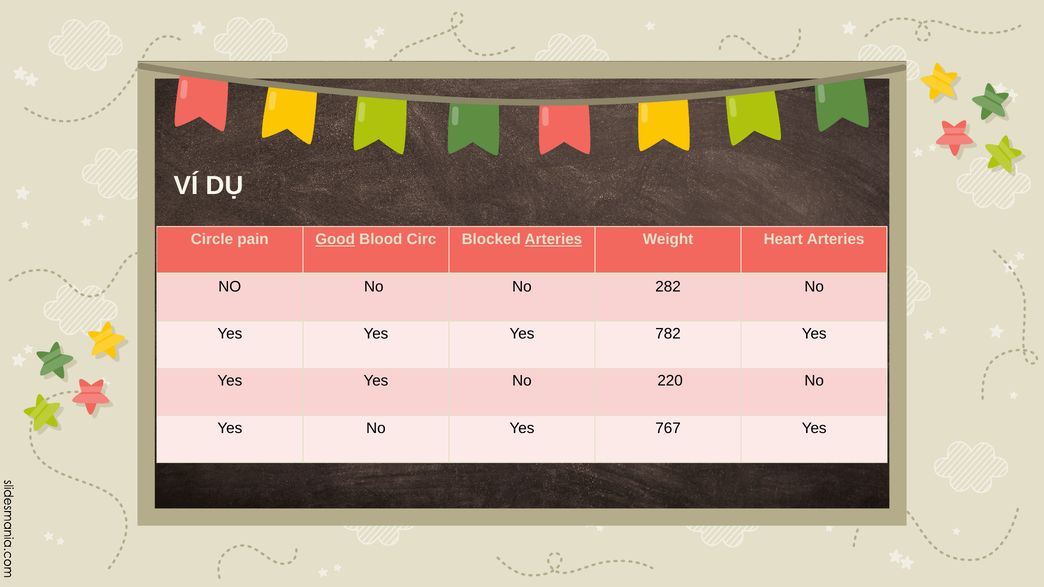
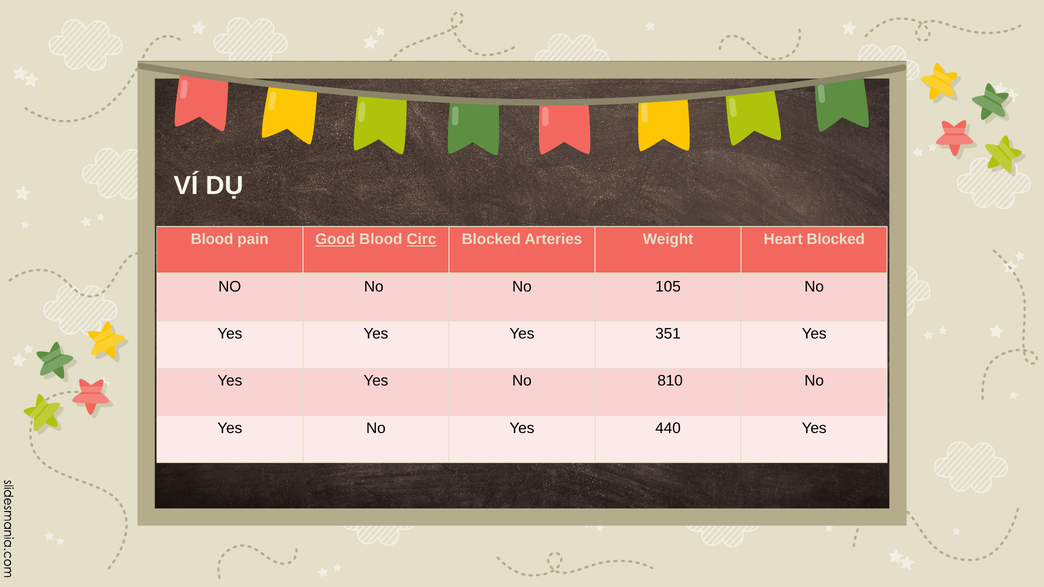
Circle: Circle -> Blood (212, 239)
Circ underline: none -> present (422, 239)
Arteries underline: present -> none (553, 239)
Heart Arteries: Arteries -> Blocked (836, 239)
282: 282 -> 105 (668, 287)
782: 782 -> 351 (668, 334)
220: 220 -> 810 (670, 381)
767: 767 -> 440 (668, 428)
